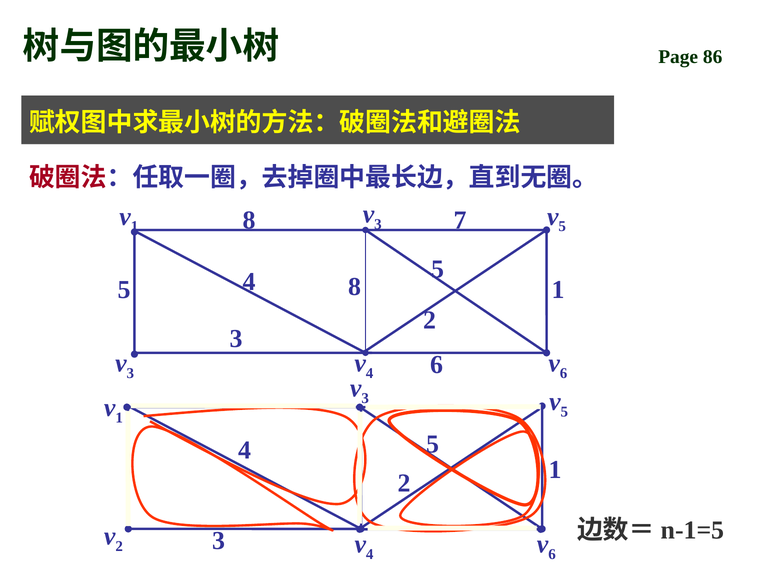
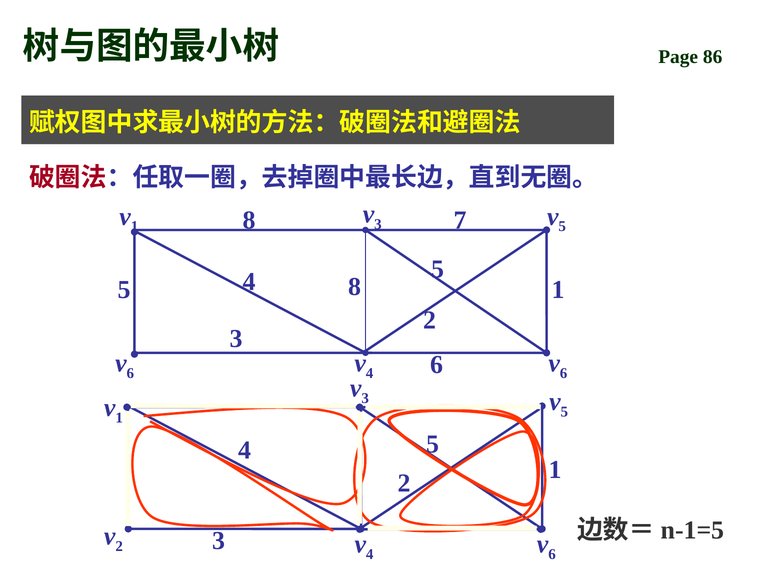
3: 3 -> 6 (130, 373)
